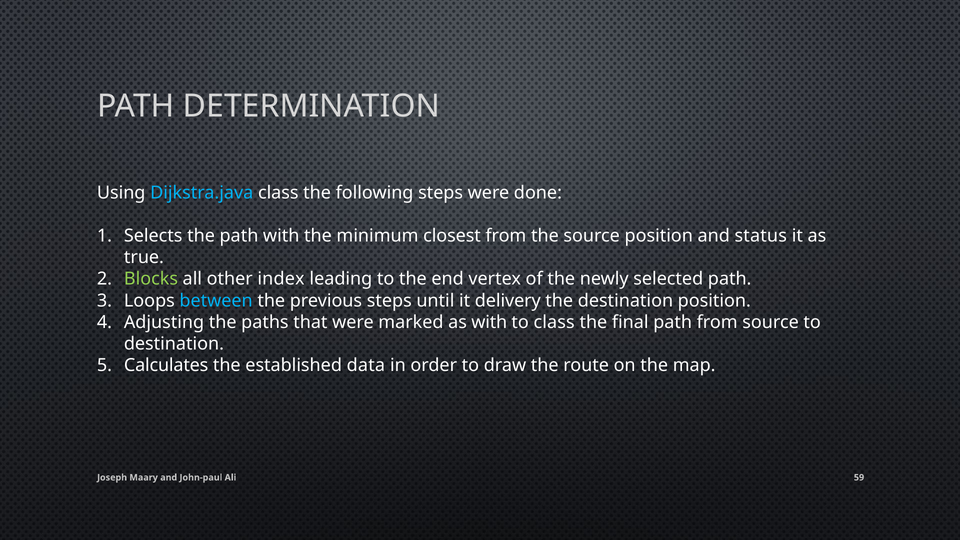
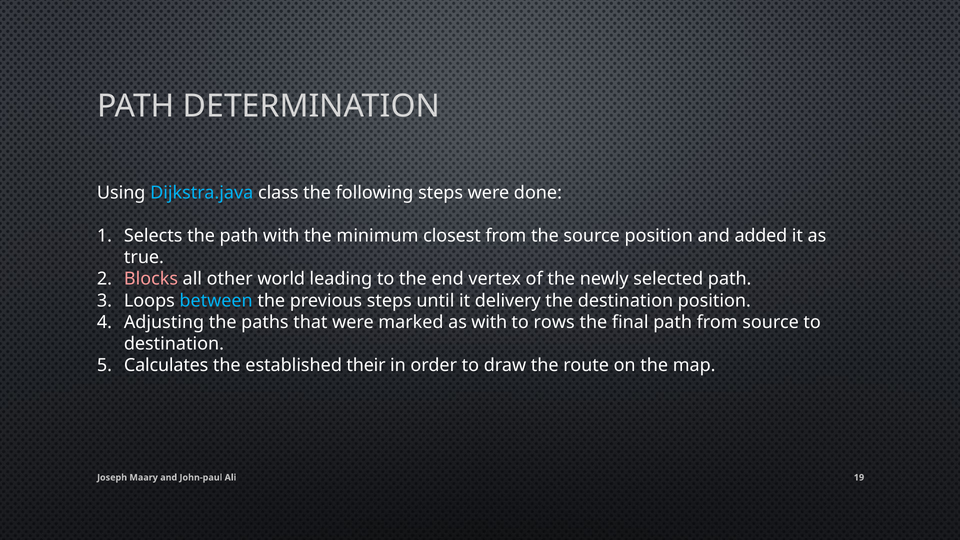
status: status -> added (761, 236)
Blocks colour: light green -> pink (151, 279)
index: index -> world (281, 279)
to class: class -> rows (554, 322)
data: data -> their (366, 365)
59: 59 -> 19 (859, 477)
